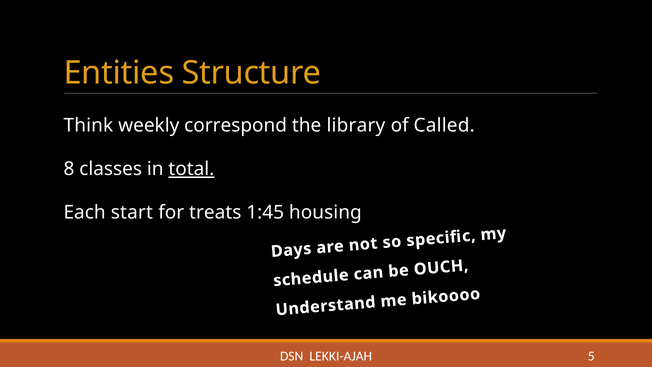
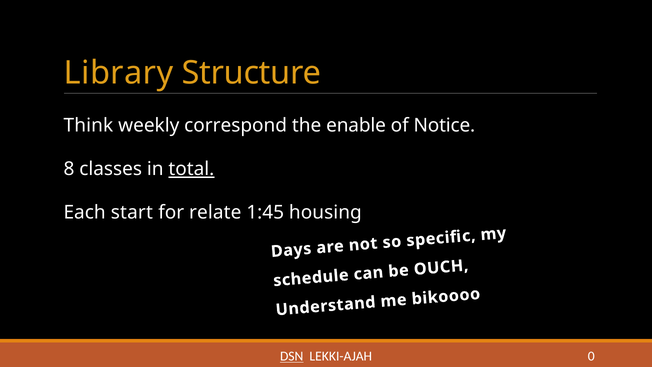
Entities: Entities -> Library (119, 73)
library: library -> enable (356, 125)
Called: Called -> Notice (444, 125)
treats: treats -> relate (215, 213)
DSN underline: none -> present (292, 356)
5: 5 -> 0 (591, 356)
